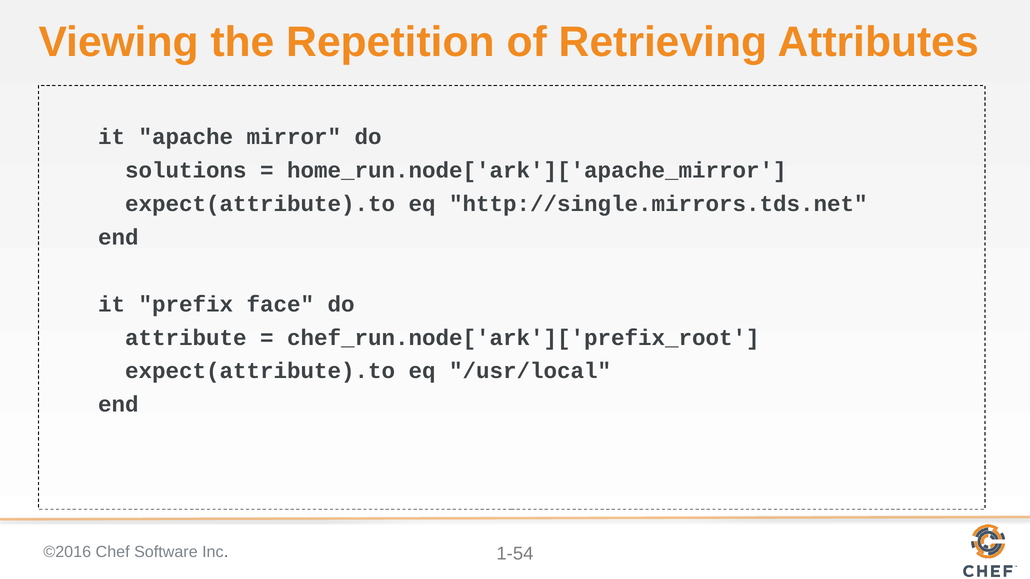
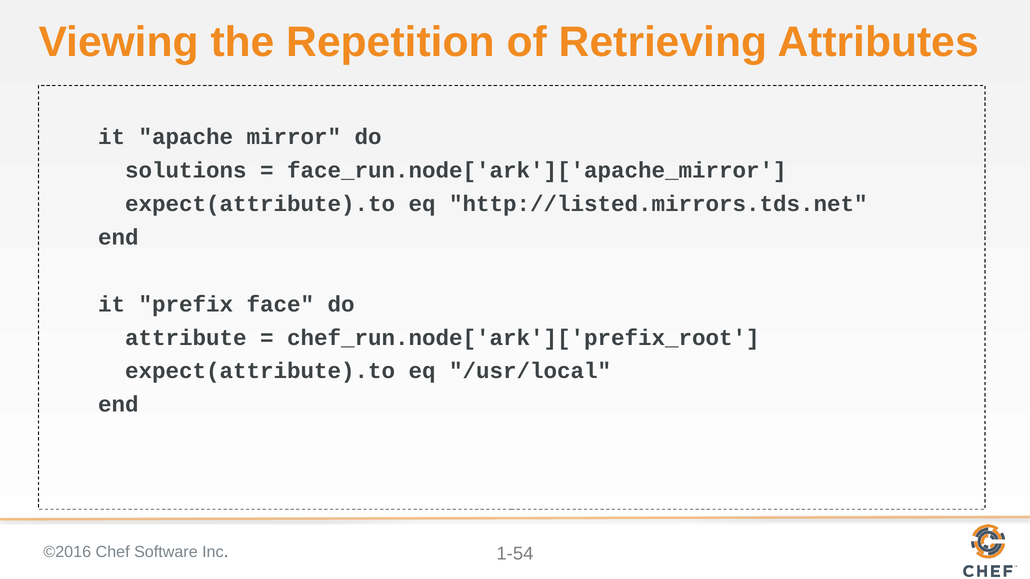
home_run.node['ark']['apache_mirror: home_run.node['ark']['apache_mirror -> face_run.node['ark']['apache_mirror (537, 170)
http://single.mirrors.tds.net: http://single.mirrors.tds.net -> http://listed.mirrors.tds.net (658, 204)
